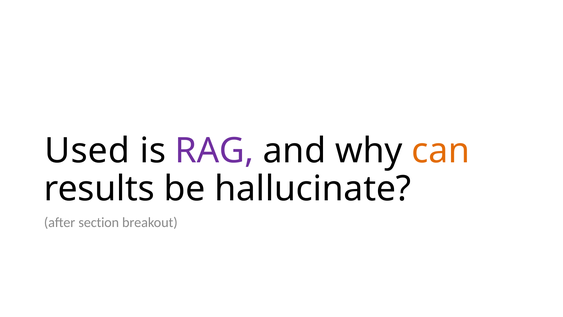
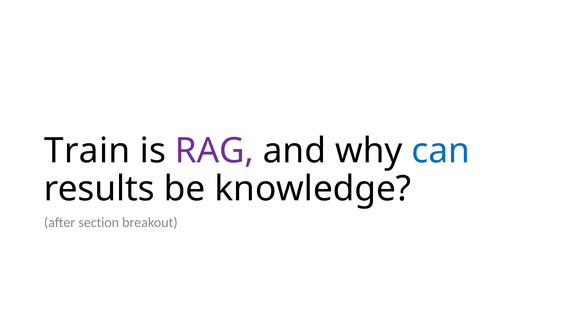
Used: Used -> Train (87, 151)
can colour: orange -> blue (441, 151)
hallucinate: hallucinate -> knowledge (313, 189)
